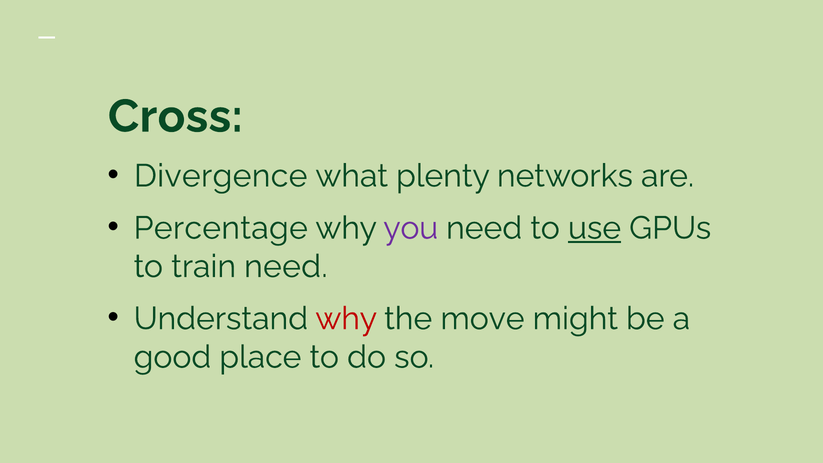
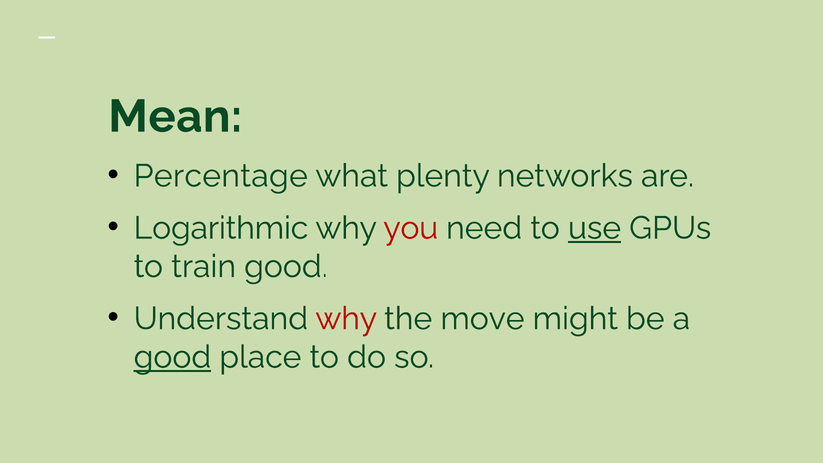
Cross: Cross -> Mean (175, 117)
Divergence: Divergence -> Percentage (221, 176)
Percentage: Percentage -> Logarithmic (221, 228)
you colour: purple -> red (411, 228)
train need: need -> good (286, 266)
good underline: none -> present (172, 357)
